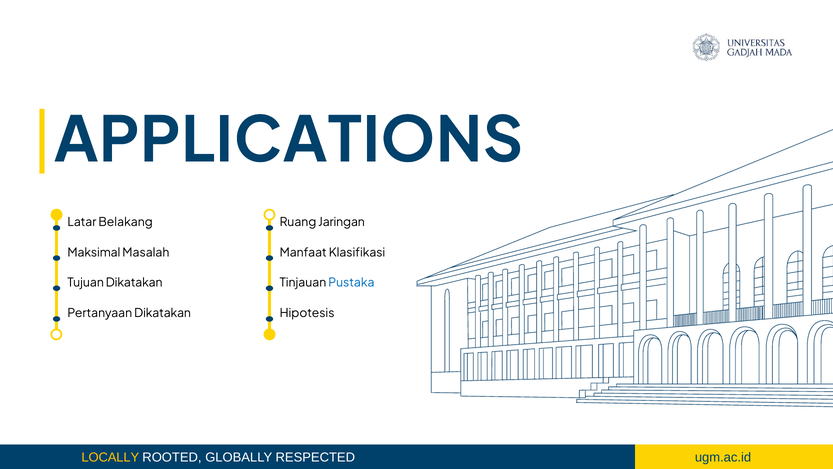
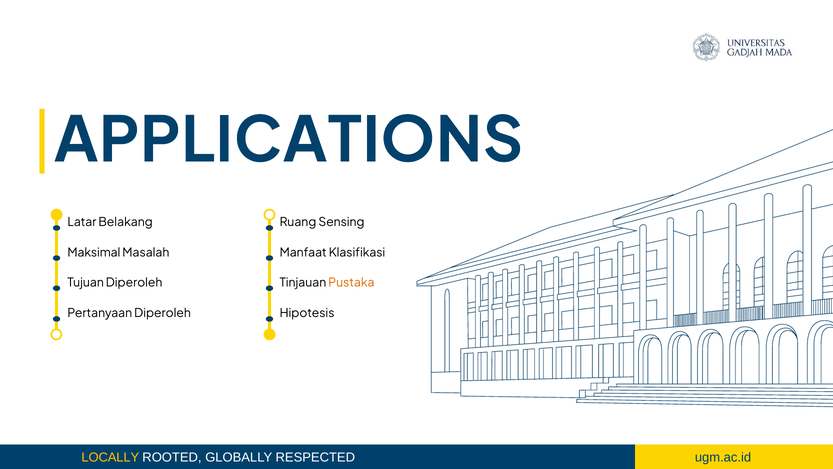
Jaringan: Jaringan -> Sensing (341, 222)
Tujuan Dikatakan: Dikatakan -> Diperoleh (134, 283)
Pustaka colour: blue -> orange (351, 283)
Pertanyaan Dikatakan: Dikatakan -> Diperoleh (163, 313)
